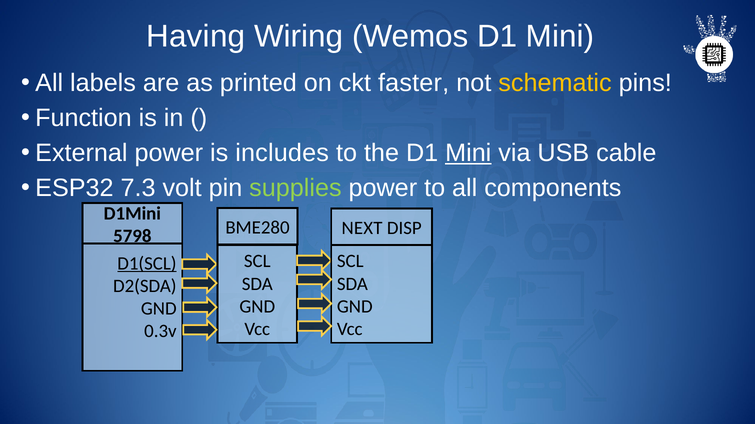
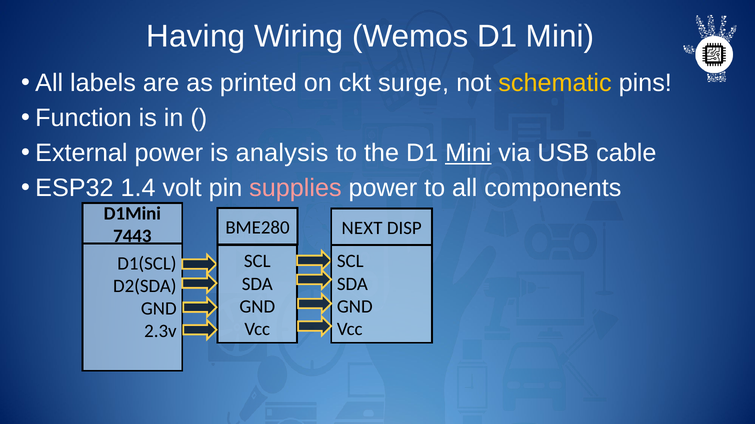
faster: faster -> surge (414, 83)
includes: includes -> analysis (282, 153)
7.3: 7.3 -> 1.4 (138, 188)
supplies colour: light green -> pink (295, 188)
5798: 5798 -> 7443 (132, 236)
D1(SCL underline: present -> none (147, 264)
0.3v: 0.3v -> 2.3v (160, 332)
